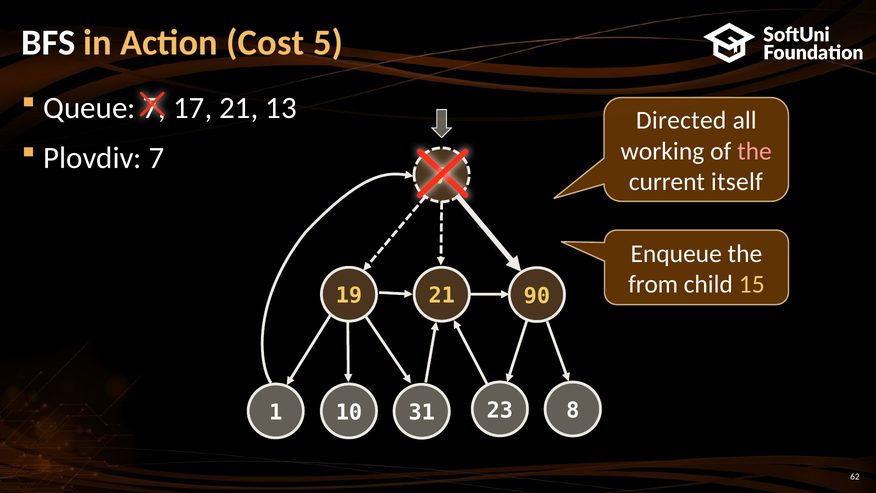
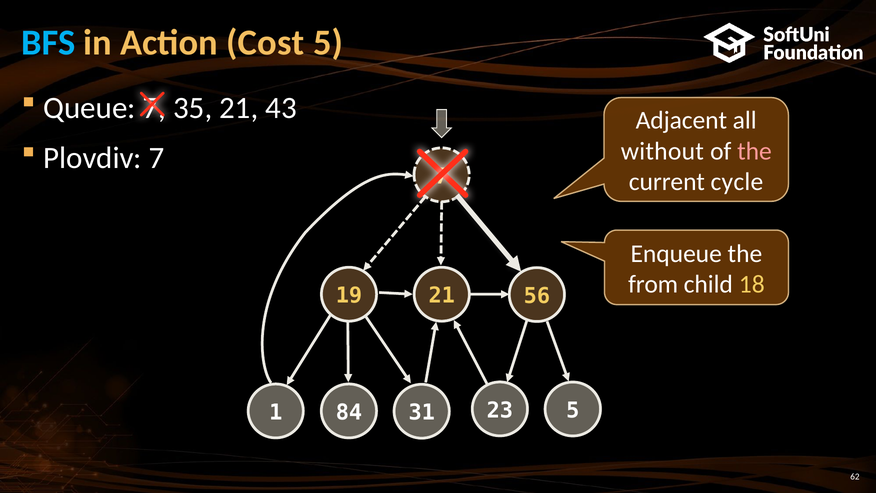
BFS colour: white -> light blue (48, 43)
17: 17 -> 35 (193, 108)
13: 13 -> 43 (281, 108)
Directed: Directed -> Adjacent (681, 120)
working: working -> without (662, 151)
itself: itself -> cycle (737, 182)
15: 15 -> 18 (752, 284)
90: 90 -> 56 (537, 296)
23 8: 8 -> 5 (573, 410)
10: 10 -> 84 (349, 412)
